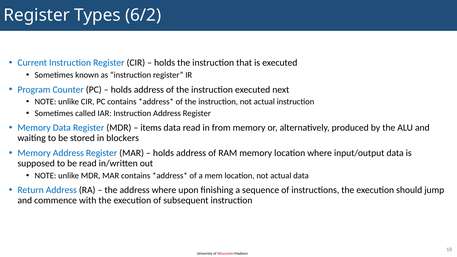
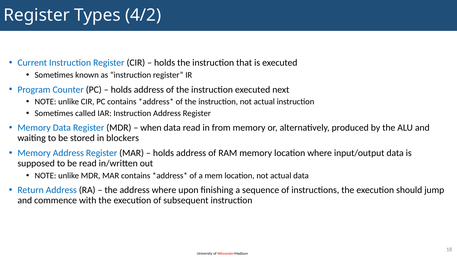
6/2: 6/2 -> 4/2 (143, 15)
items: items -> when (151, 128)
